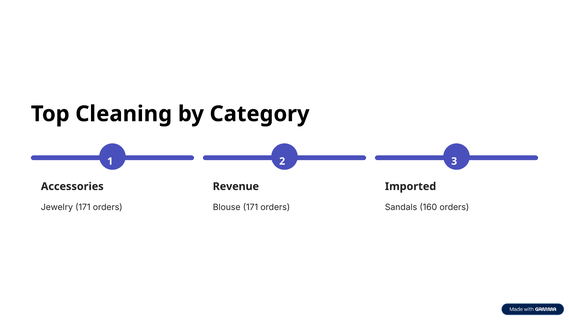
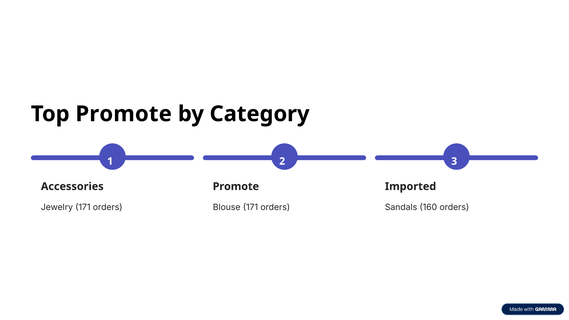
Top Cleaning: Cleaning -> Promote (124, 114)
Revenue: Revenue -> Promote (236, 186)
